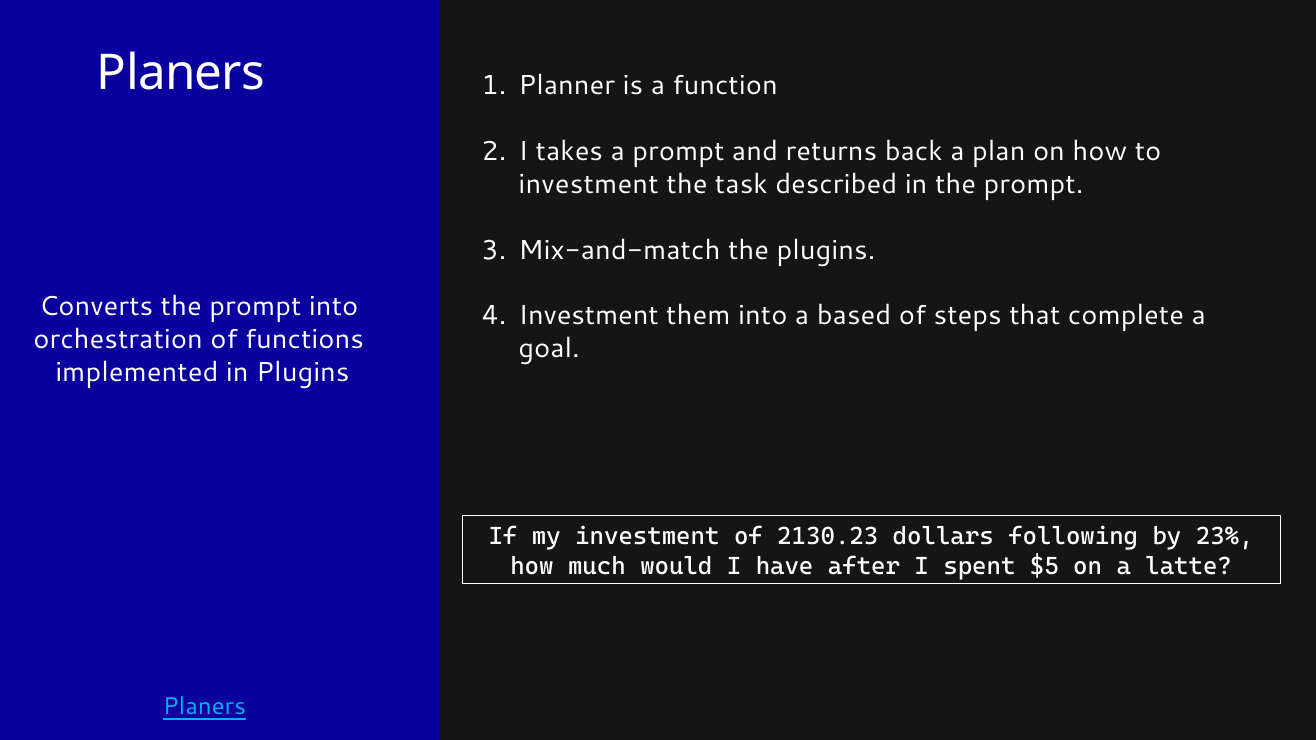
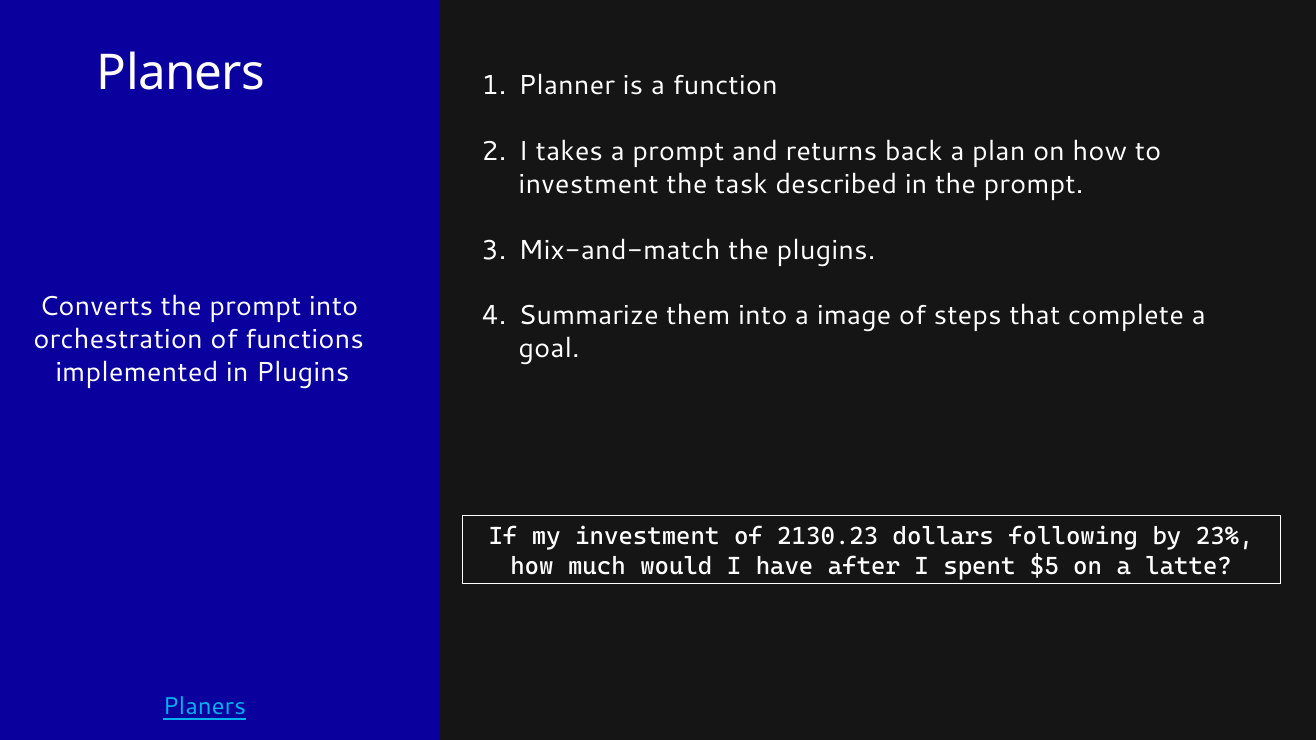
Investment: Investment -> Summarize (589, 316)
based: based -> image (854, 316)
